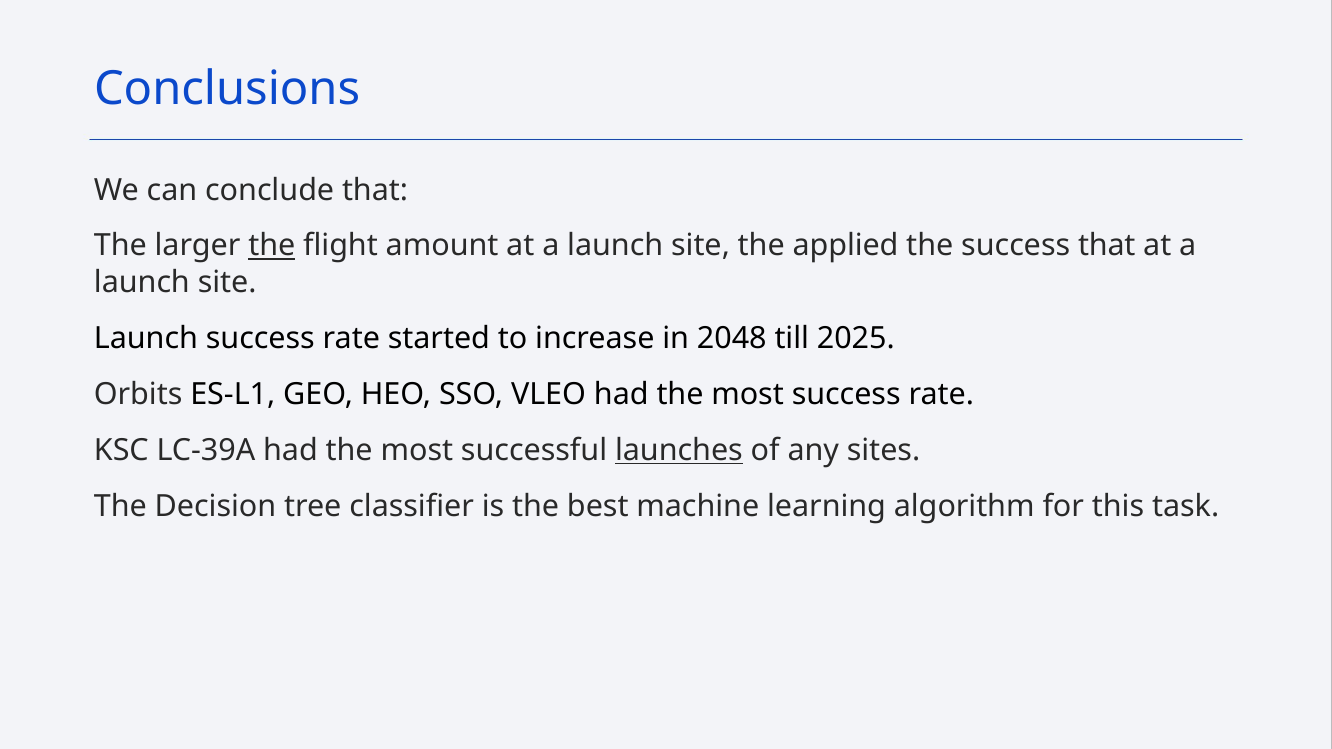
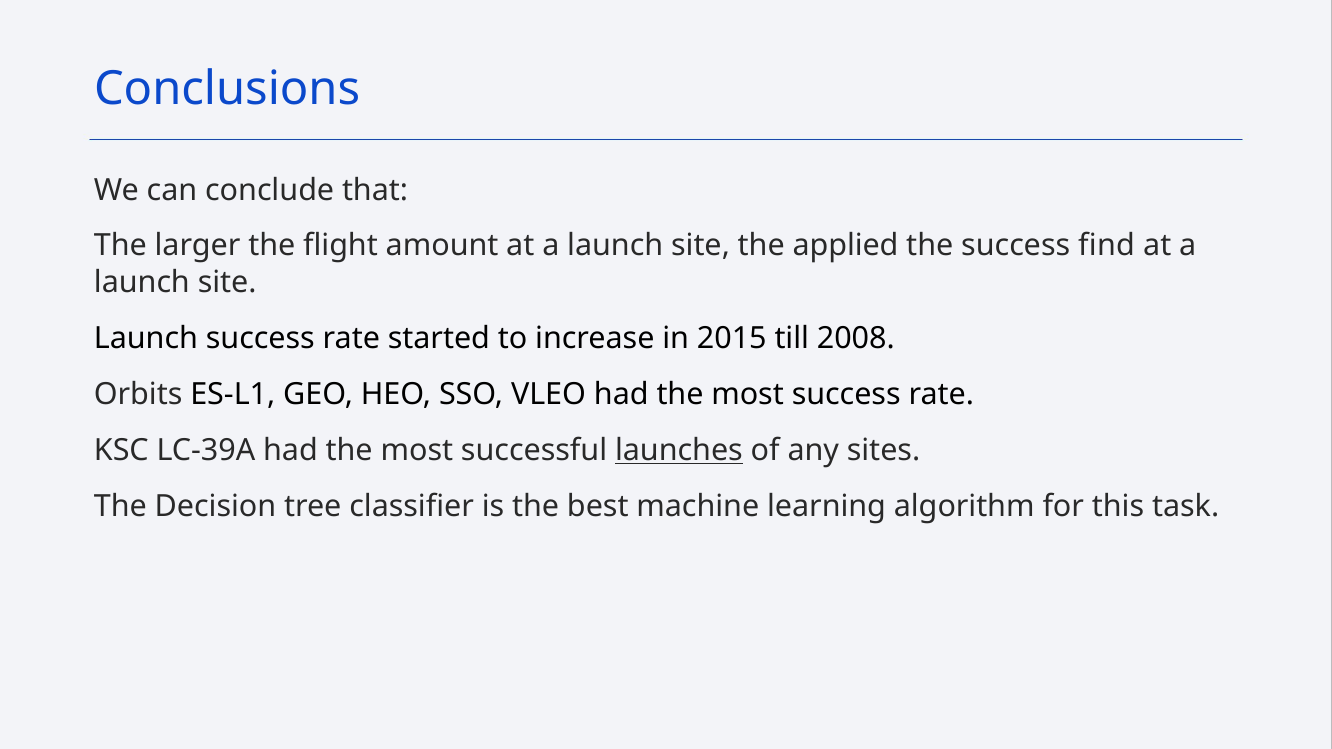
the underline: present -> none (272, 246)
success that: that -> find (1107, 246)
2048: 2048 -> 2015 (732, 339)
2025: 2025 -> 2008 (856, 339)
